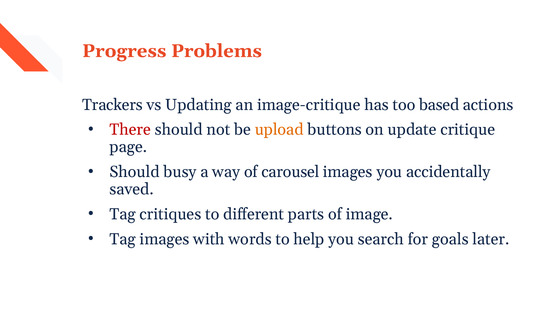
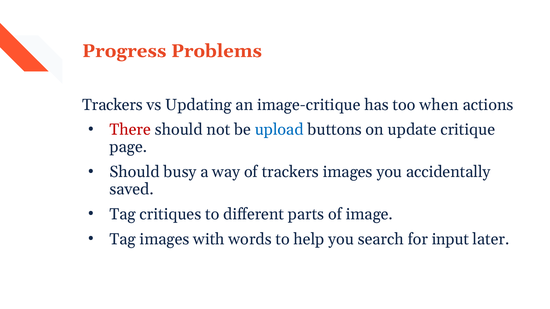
based: based -> when (439, 105)
upload colour: orange -> blue (279, 130)
of carousel: carousel -> trackers (290, 172)
goals: goals -> input (450, 239)
